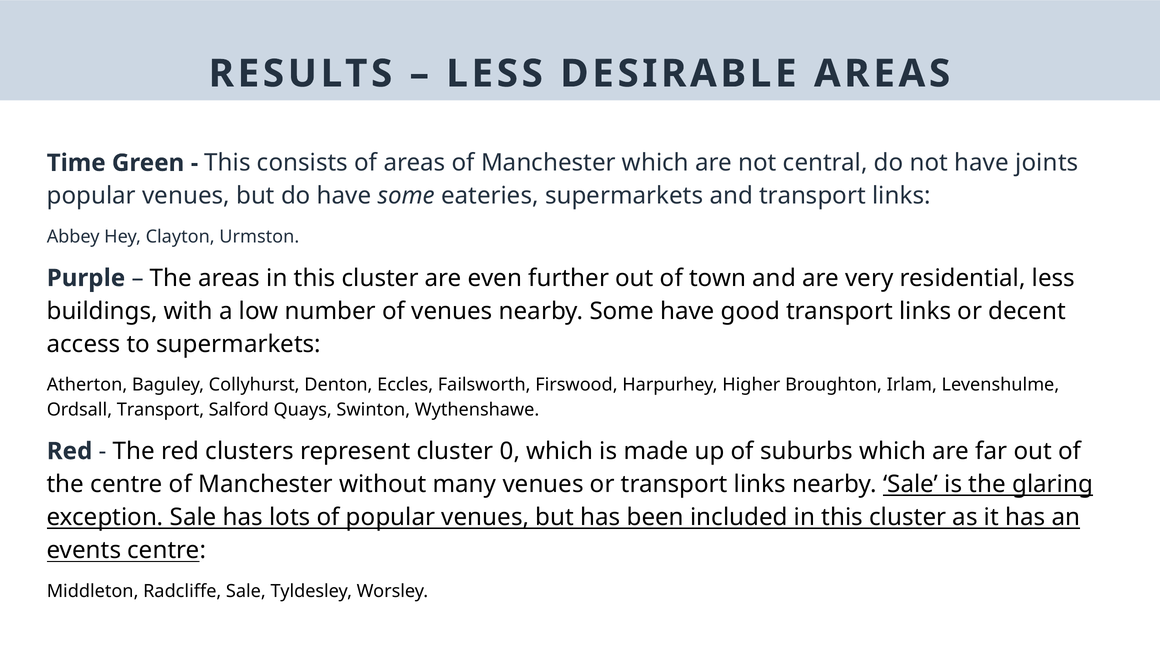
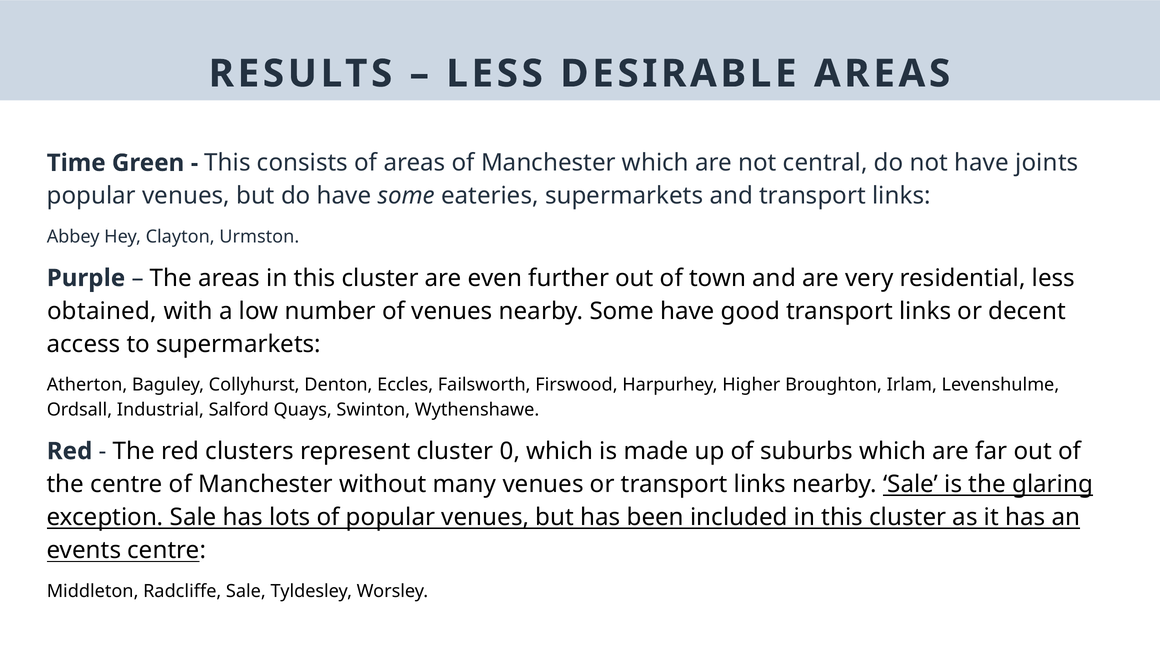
buildings: buildings -> obtained (102, 311)
Ordsall Transport: Transport -> Industrial (160, 409)
